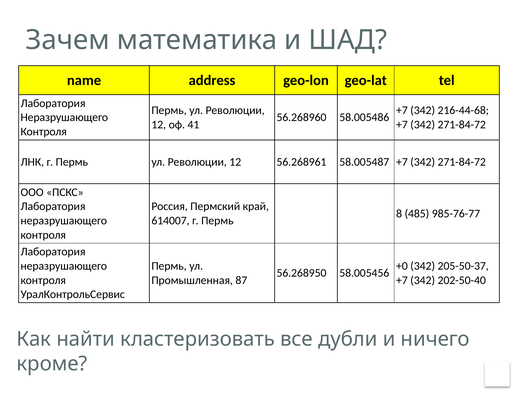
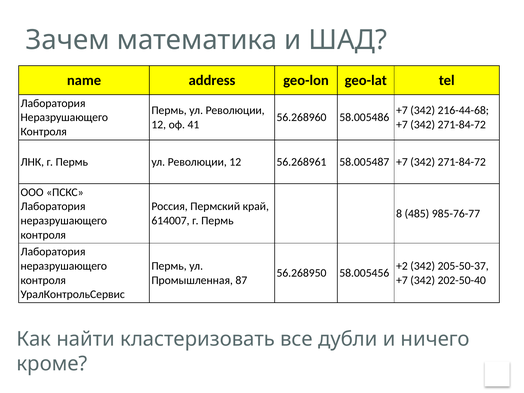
+0: +0 -> +2 (402, 266)
